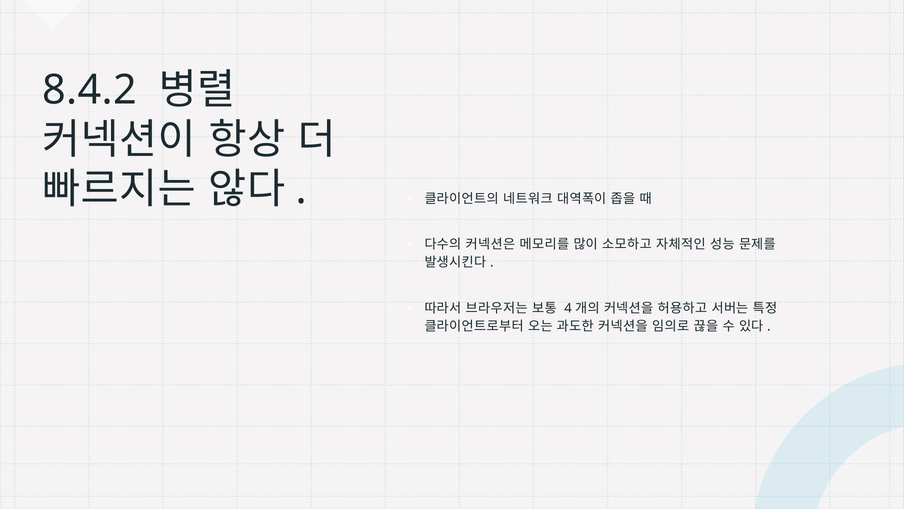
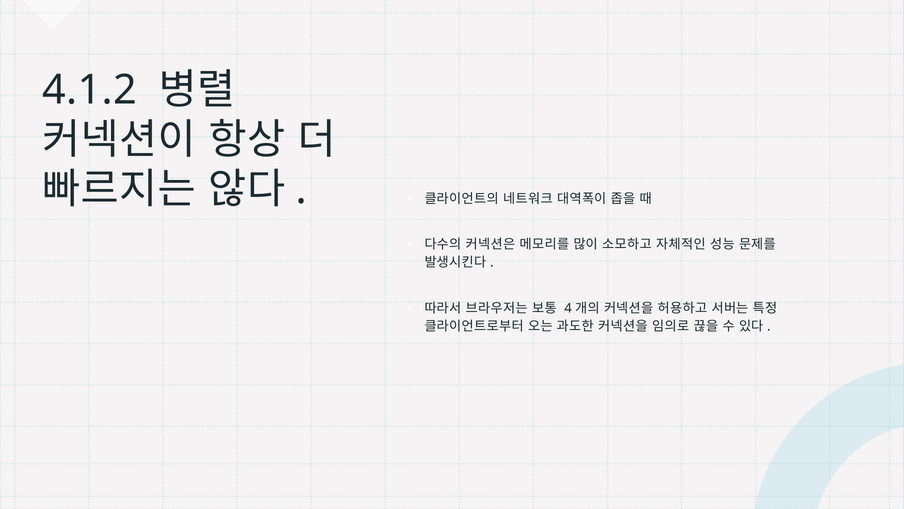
8.4.2: 8.4.2 -> 4.1.2 (89, 90)
